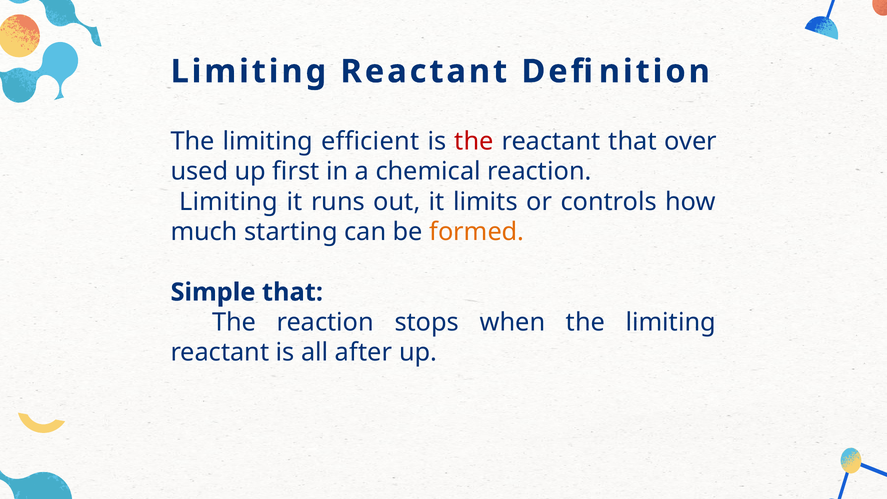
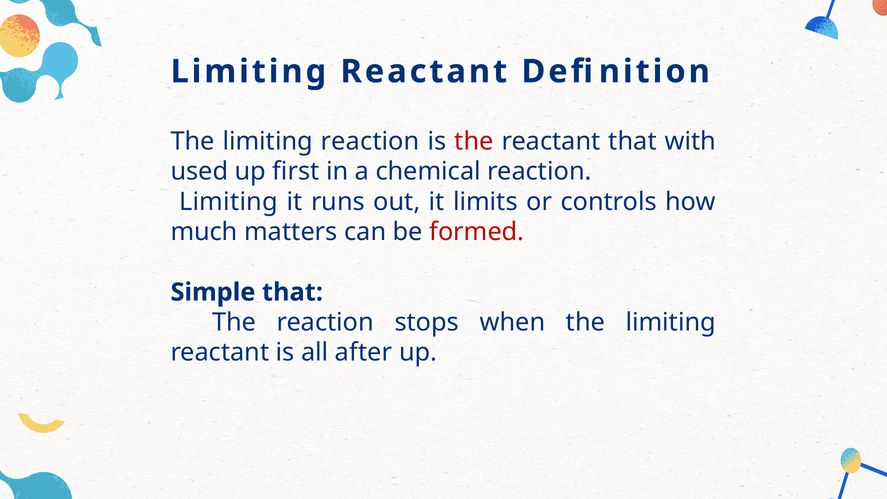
limiting efficient: efficient -> reaction (370, 141)
over: over -> with (690, 141)
starting: starting -> matters (291, 232)
formed colour: orange -> red (477, 232)
